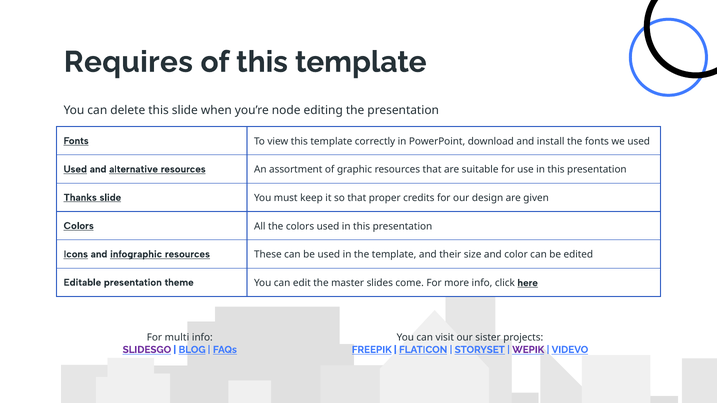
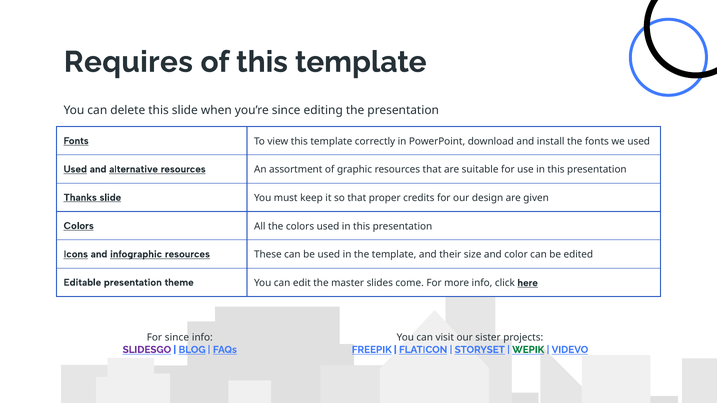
you’re node: node -> since (286, 110)
For multi: multi -> since (177, 338)
WEPIK colour: purple -> green (528, 350)
